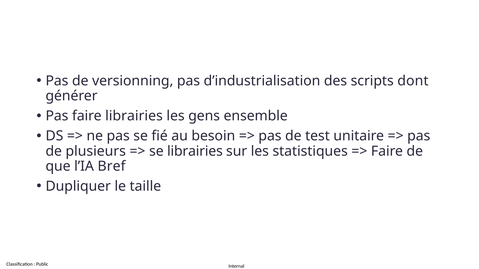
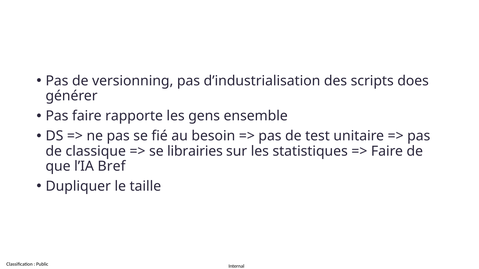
dont: dont -> does (413, 81)
faire librairies: librairies -> rapporte (134, 116)
plusieurs: plusieurs -> classique (96, 151)
